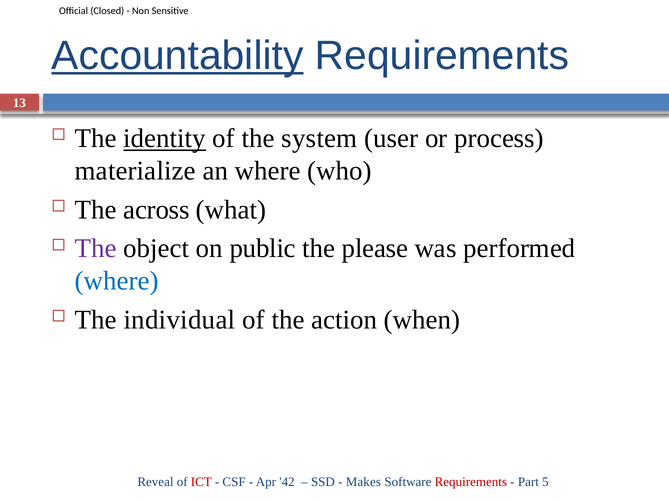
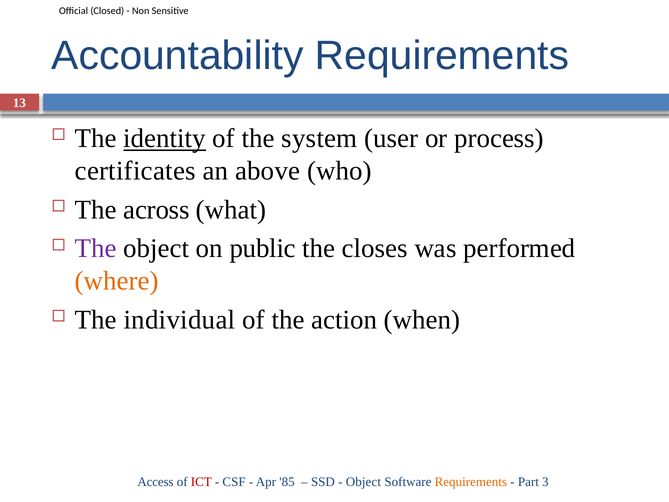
Accountability underline: present -> none (177, 56)
materialize: materialize -> certificates (135, 171)
an where: where -> above (268, 171)
please: please -> closes (375, 248)
where colour: blue -> orange (117, 281)
Reveal: Reveal -> Access (156, 482)
42: 42 -> 85 (287, 482)
Makes: Makes -> Object (363, 482)
Requirements colour: red -> orange (471, 482)
5: 5 -> 3 (545, 482)
